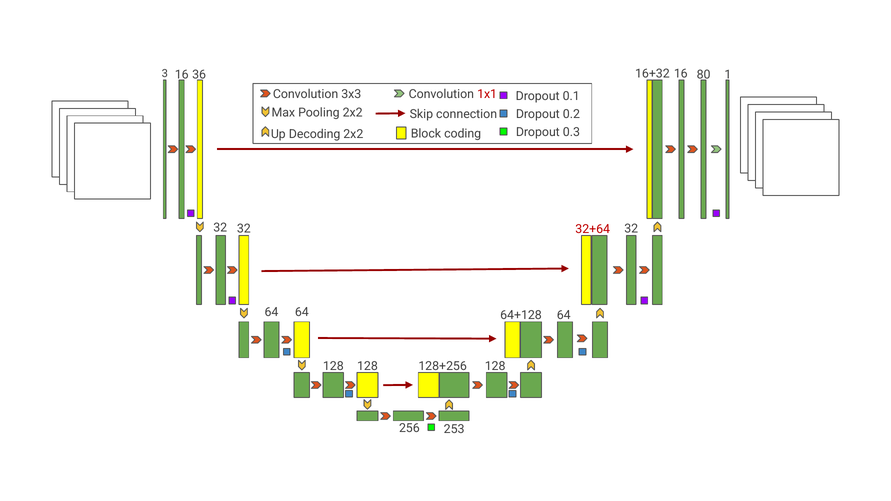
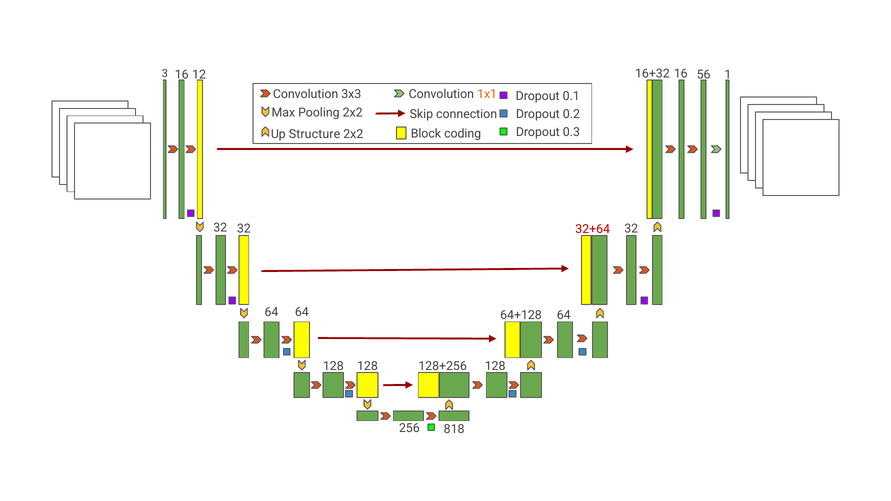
80: 80 -> 56 (704, 75)
36: 36 -> 12 (199, 75)
1x1 colour: red -> orange (487, 94)
Decoding: Decoding -> Structure (315, 134)
253: 253 -> 818 (454, 429)
